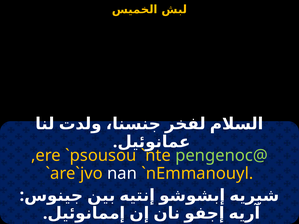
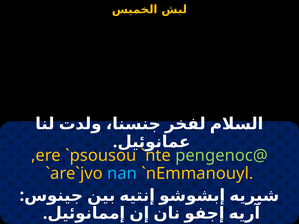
nan colour: white -> light blue (122, 174)
